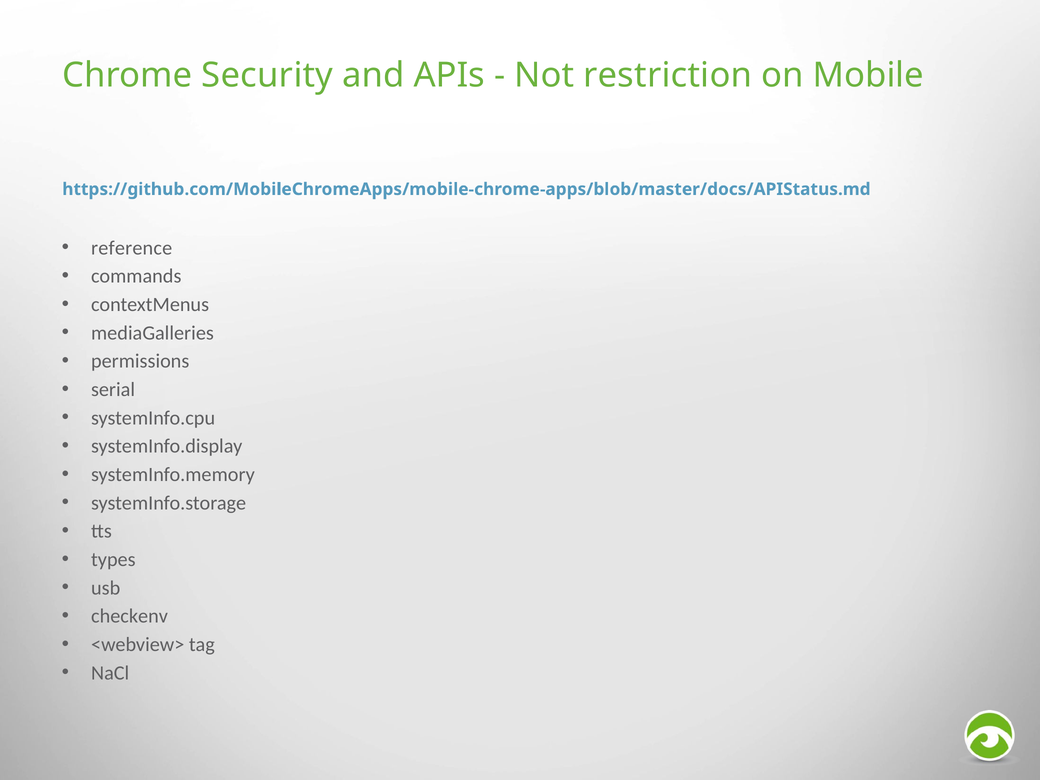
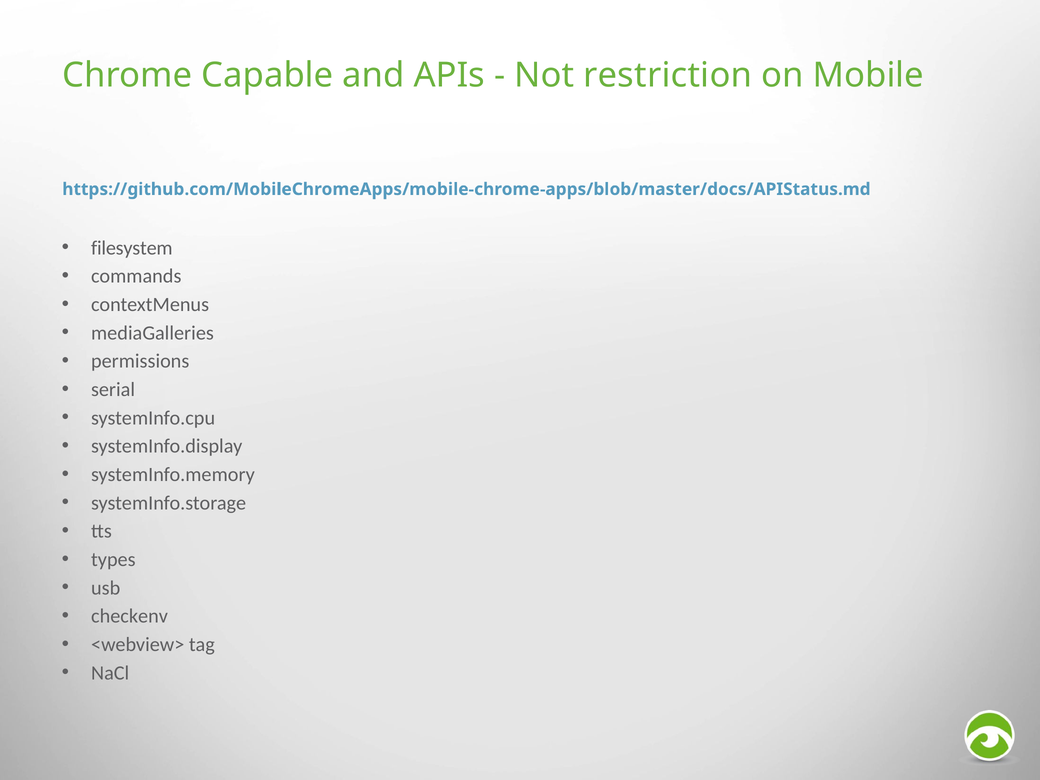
Security: Security -> Capable (267, 75)
reference: reference -> filesystem (132, 248)
